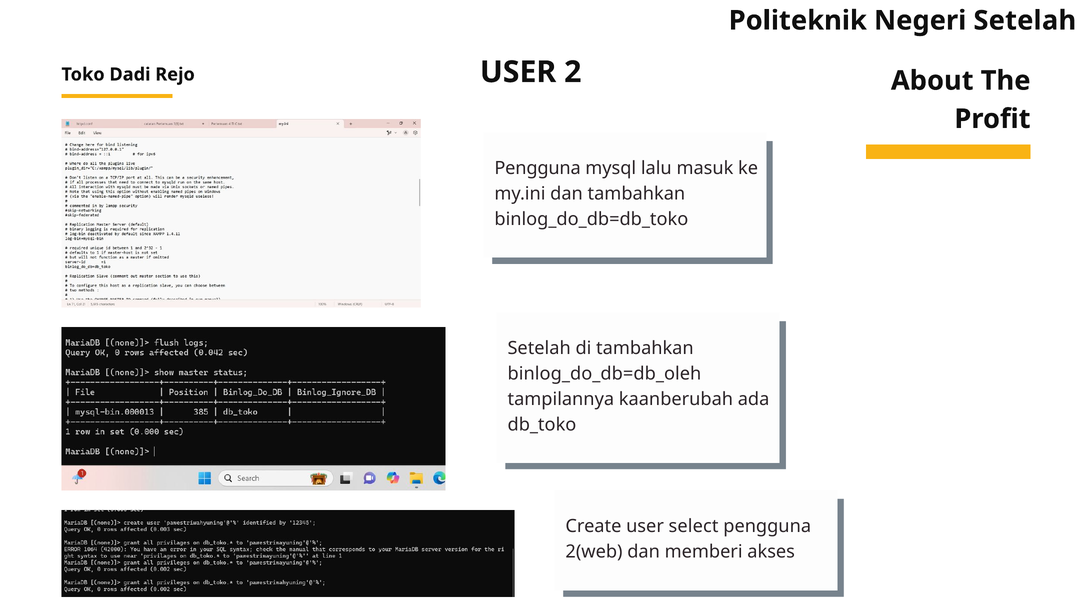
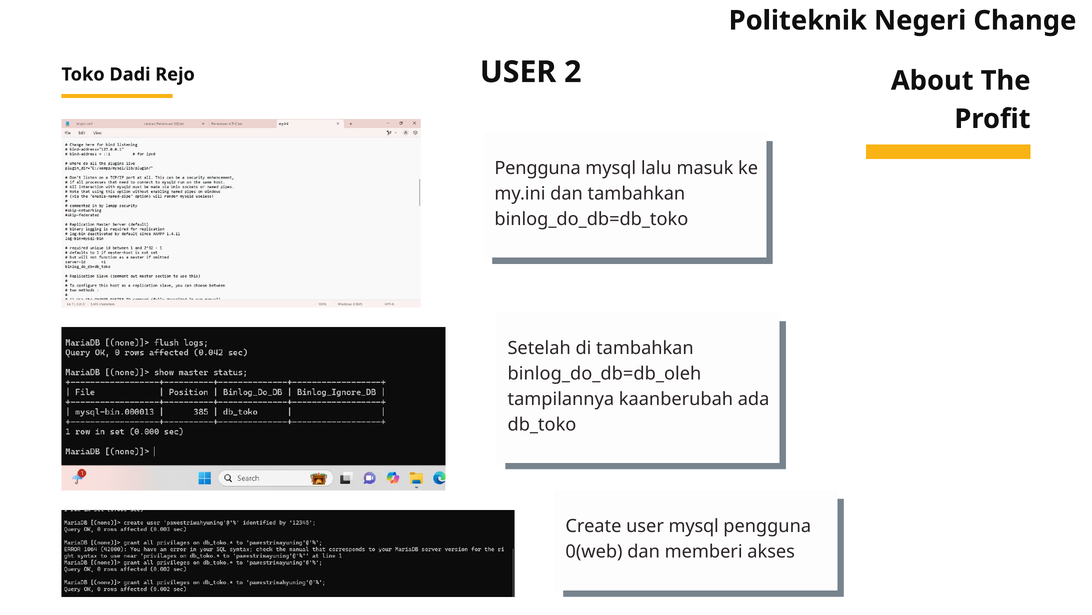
Negeri Setelah: Setelah -> Change (1025, 21)
user select: select -> mysql (694, 525)
2(web: 2(web -> 0(web (594, 551)
